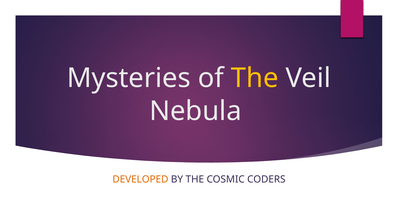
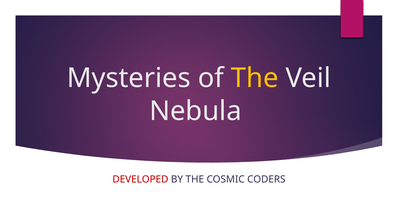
DEVELOPED colour: orange -> red (140, 179)
